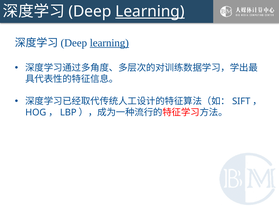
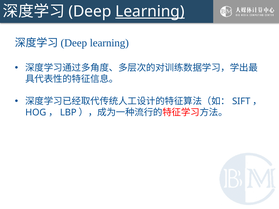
learning underline: present -> none (109, 43)
